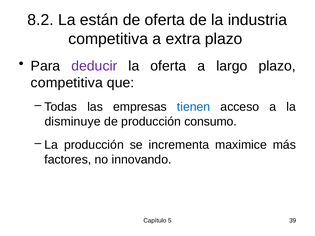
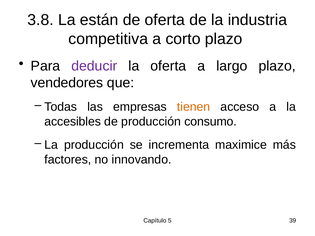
8.2: 8.2 -> 3.8 (41, 20)
extra: extra -> corto (183, 39)
competitiva: competitiva -> vendedores (67, 83)
tienen colour: blue -> orange (194, 107)
disminuye: disminuye -> accesibles (73, 122)
